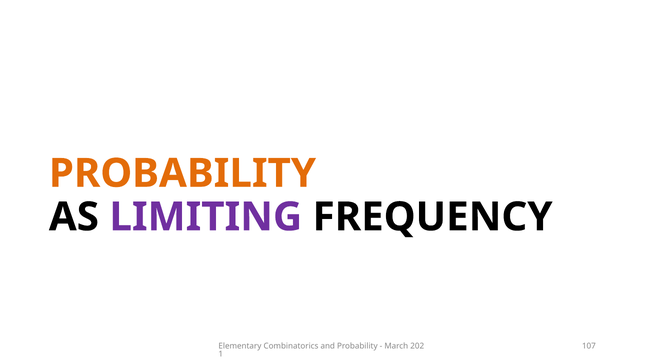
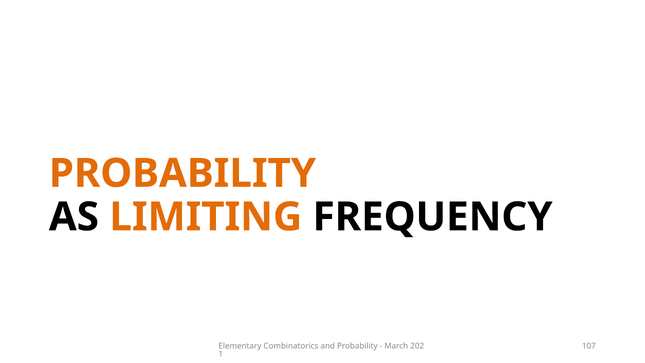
LIMITING colour: purple -> orange (206, 217)
